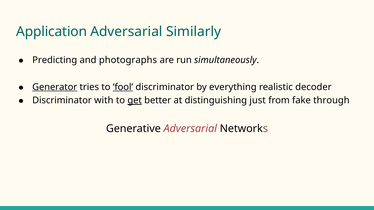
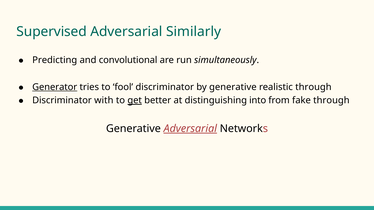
Application: Application -> Supervised (52, 32)
photographs: photographs -> convolutional (128, 60)
fool underline: present -> none (123, 87)
by everything: everything -> generative (233, 87)
realistic decoder: decoder -> through (313, 87)
just: just -> into (258, 101)
Adversarial underline: none -> present (190, 129)
